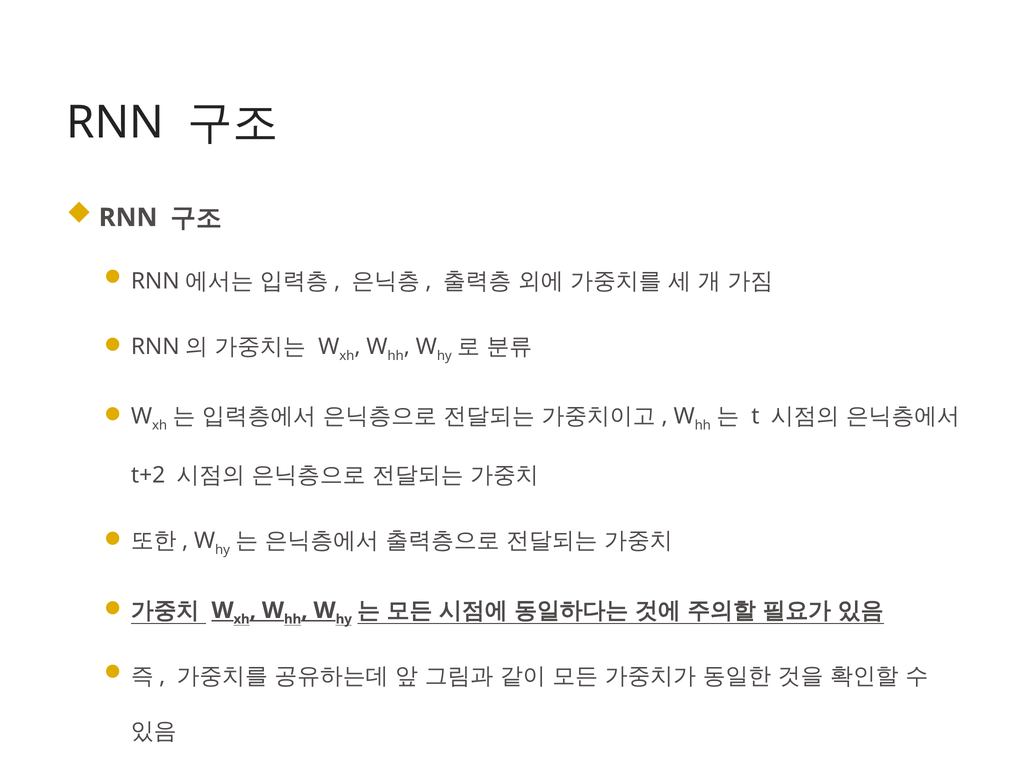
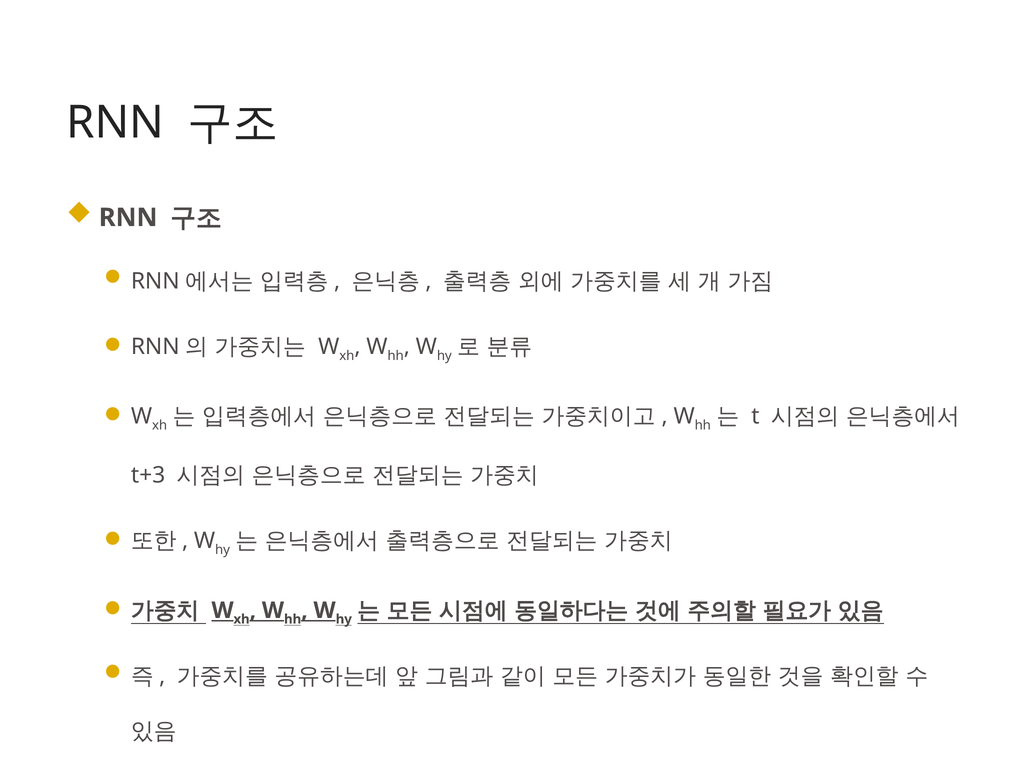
t+2: t+2 -> t+3 (148, 475)
